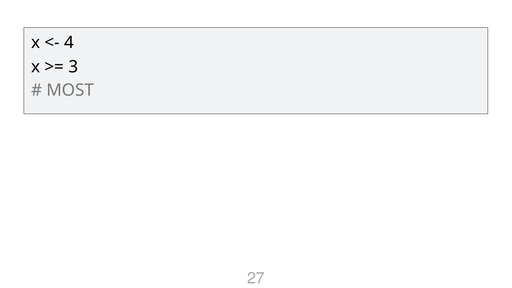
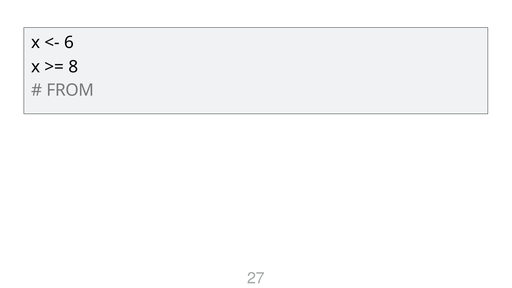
4: 4 -> 6 (69, 42)
3: 3 -> 8 (73, 67)
MOST: MOST -> FROM (70, 90)
